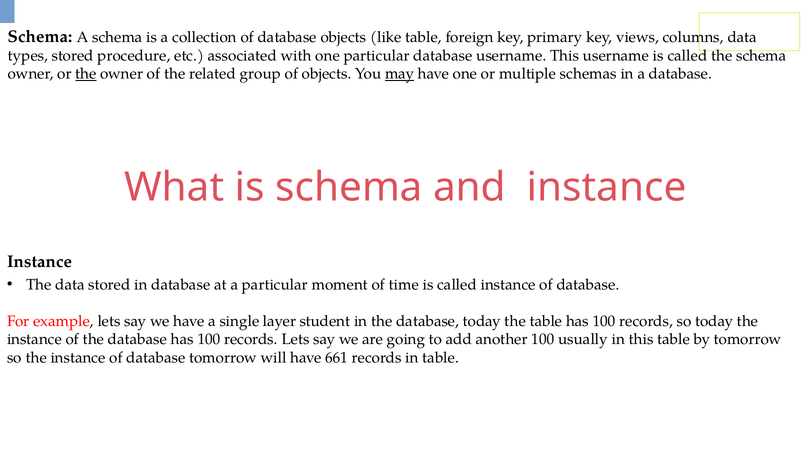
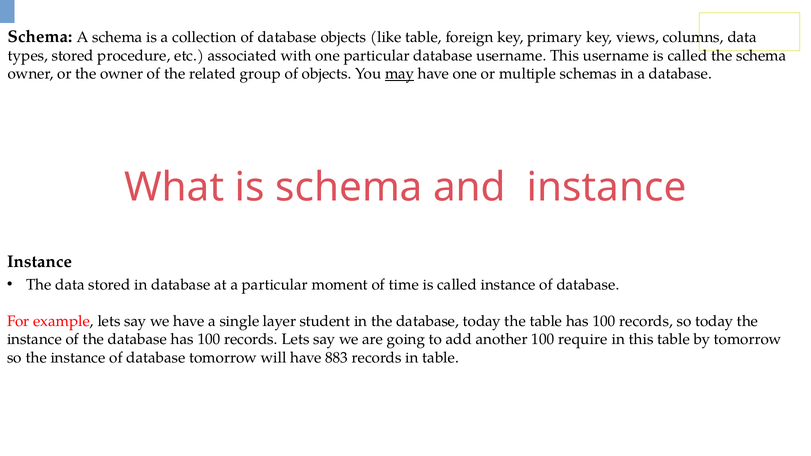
the underline: present -> none (86, 74)
usually: usually -> require (583, 339)
661: 661 -> 883 (337, 358)
